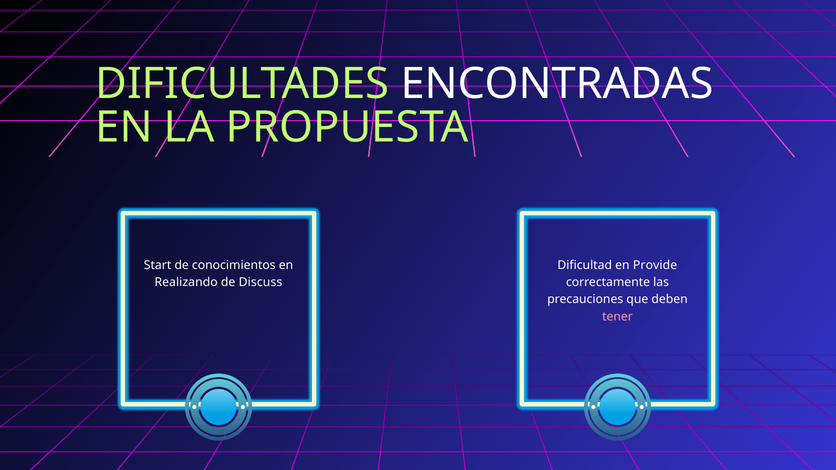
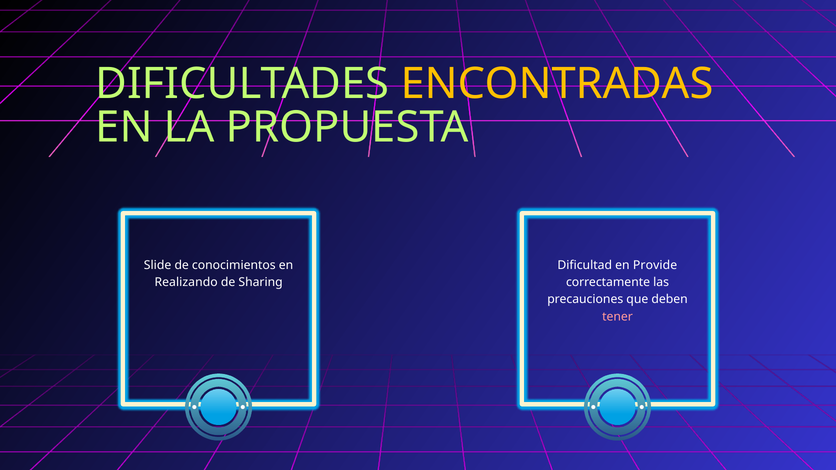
ENCONTRADAS colour: white -> yellow (557, 84)
Start: Start -> Slide (158, 265)
Discuss: Discuss -> Sharing (261, 283)
